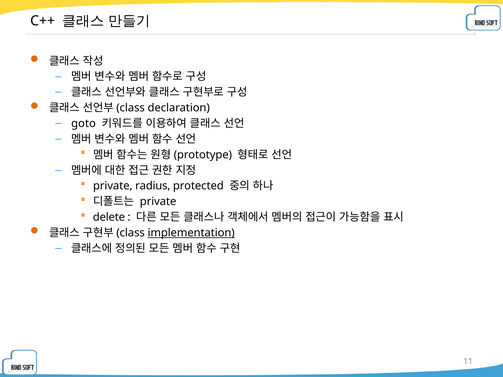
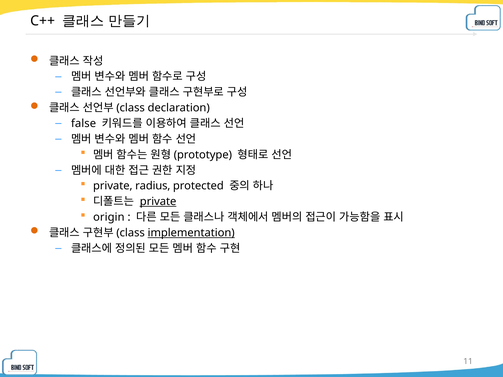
goto: goto -> false (84, 124)
private underline: none -> present (158, 202)
delete: delete -> origin (109, 217)
